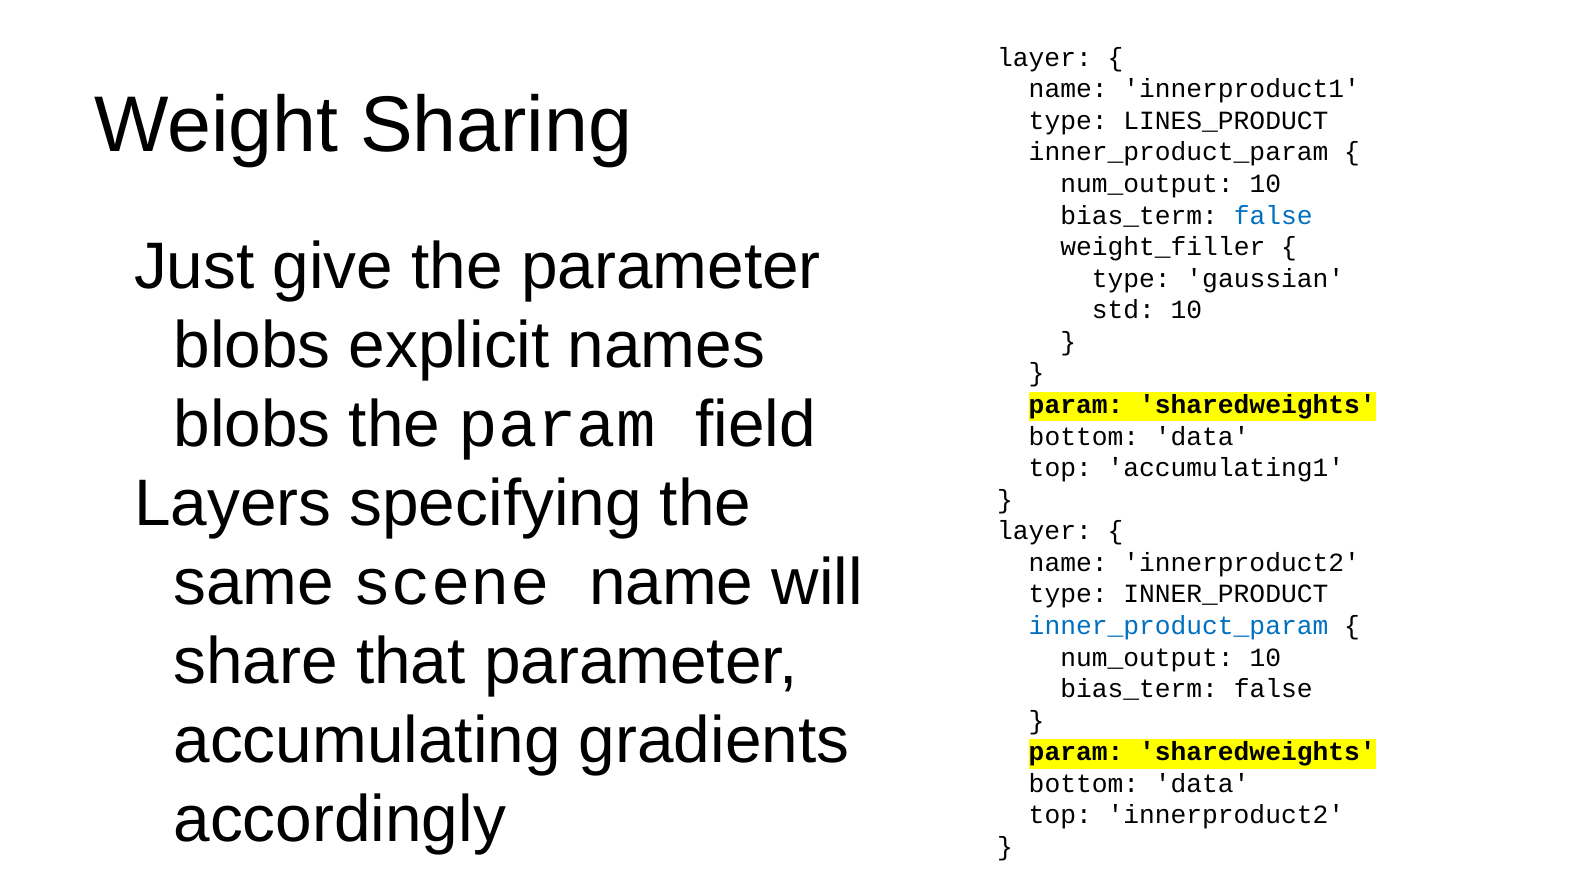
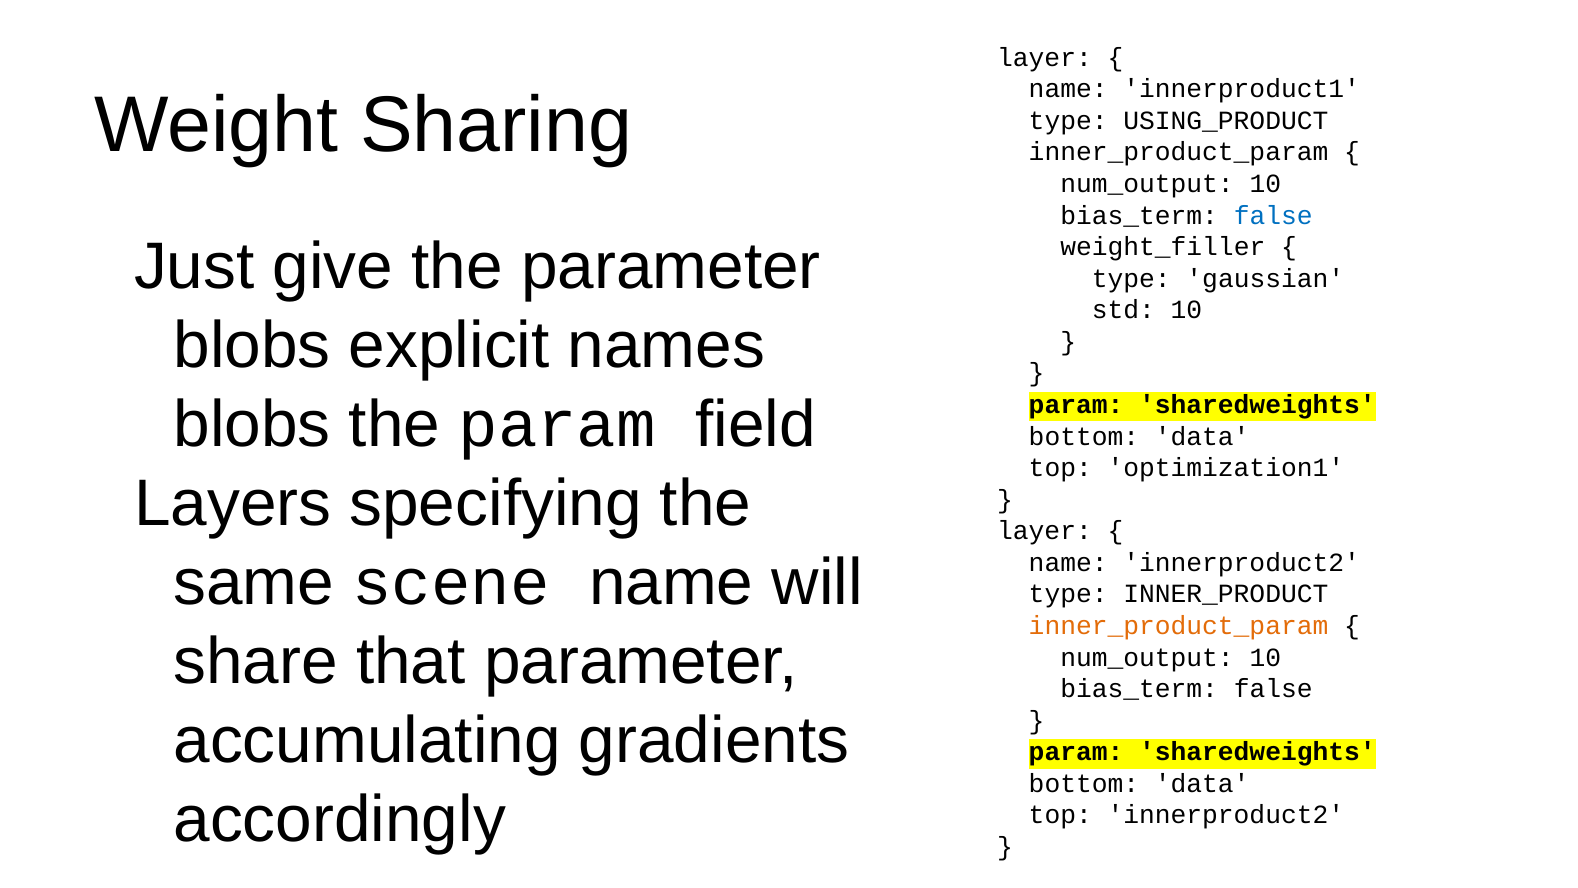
LINES_PRODUCT: LINES_PRODUCT -> USING_PRODUCT (1226, 121)
accumulating1: accumulating1 -> optimization1 (1226, 468)
inner_product_param colour: blue -> orange (1179, 626)
